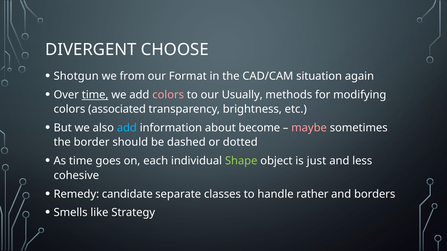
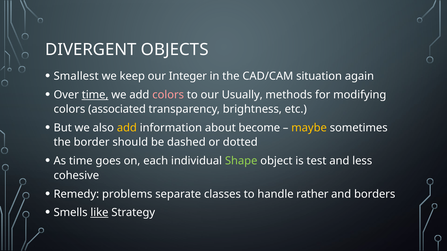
CHOOSE: CHOOSE -> OBJECTS (175, 50)
Shotgun: Shotgun -> Smallest (76, 76)
from: from -> keep (132, 76)
Format: Format -> Integer (188, 76)
add colour: light blue -> yellow (127, 128)
maybe colour: pink -> yellow (309, 128)
just: just -> test (316, 161)
candidate: candidate -> problems (127, 194)
like underline: none -> present (99, 213)
